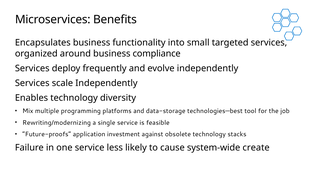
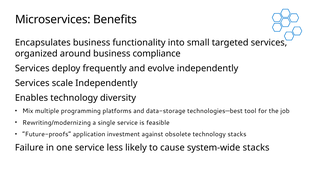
system-wide create: create -> stacks (256, 148)
